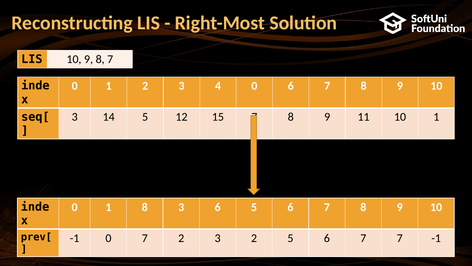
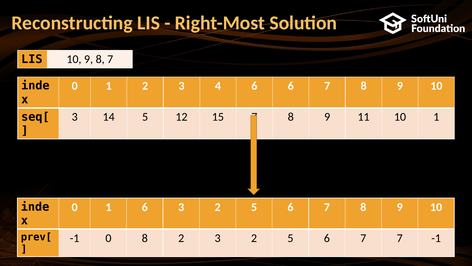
4 0: 0 -> 6 (254, 86)
1 8: 8 -> 6 (145, 207)
6: 6 -> 2 (218, 207)
0 7: 7 -> 8 (145, 238)
